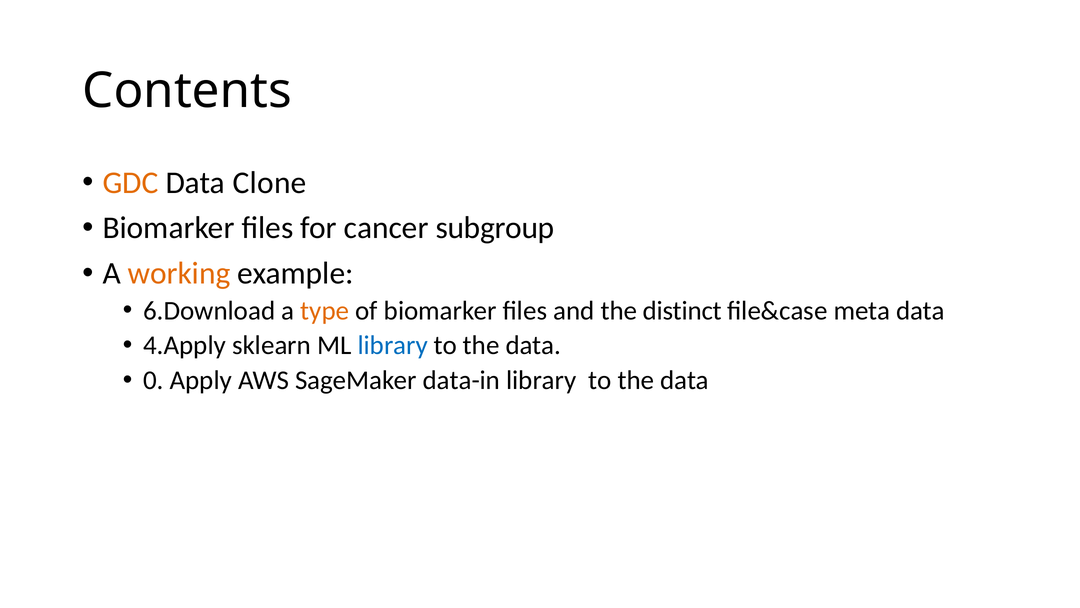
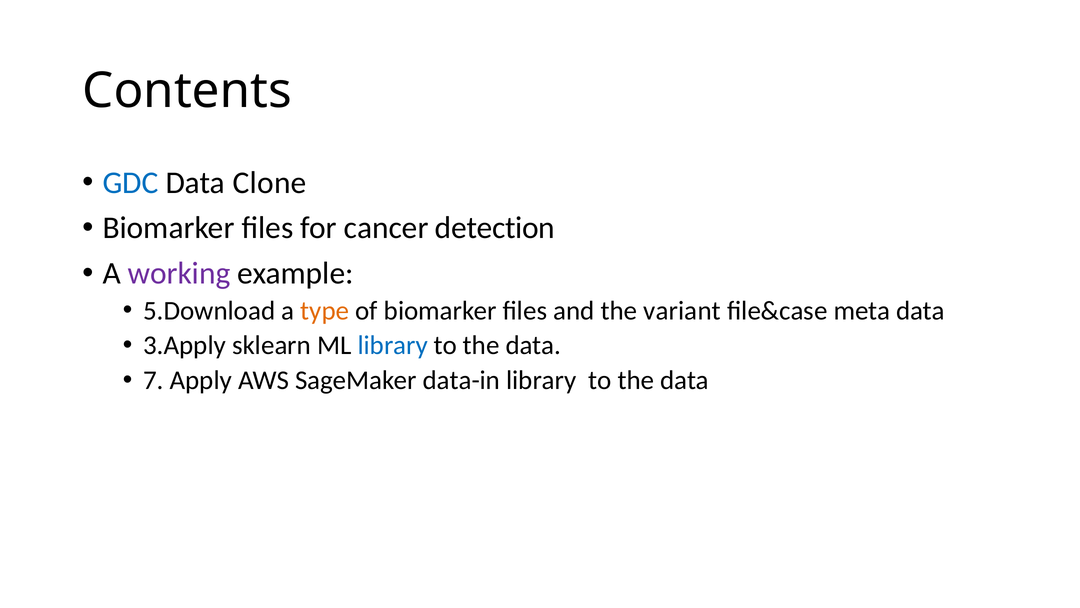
GDC colour: orange -> blue (131, 183)
subgroup: subgroup -> detection (495, 228)
working colour: orange -> purple (179, 273)
6.Download: 6.Download -> 5.Download (209, 310)
distinct: distinct -> variant (682, 310)
4.Apply: 4.Apply -> 3.Apply (185, 345)
0: 0 -> 7 (153, 380)
